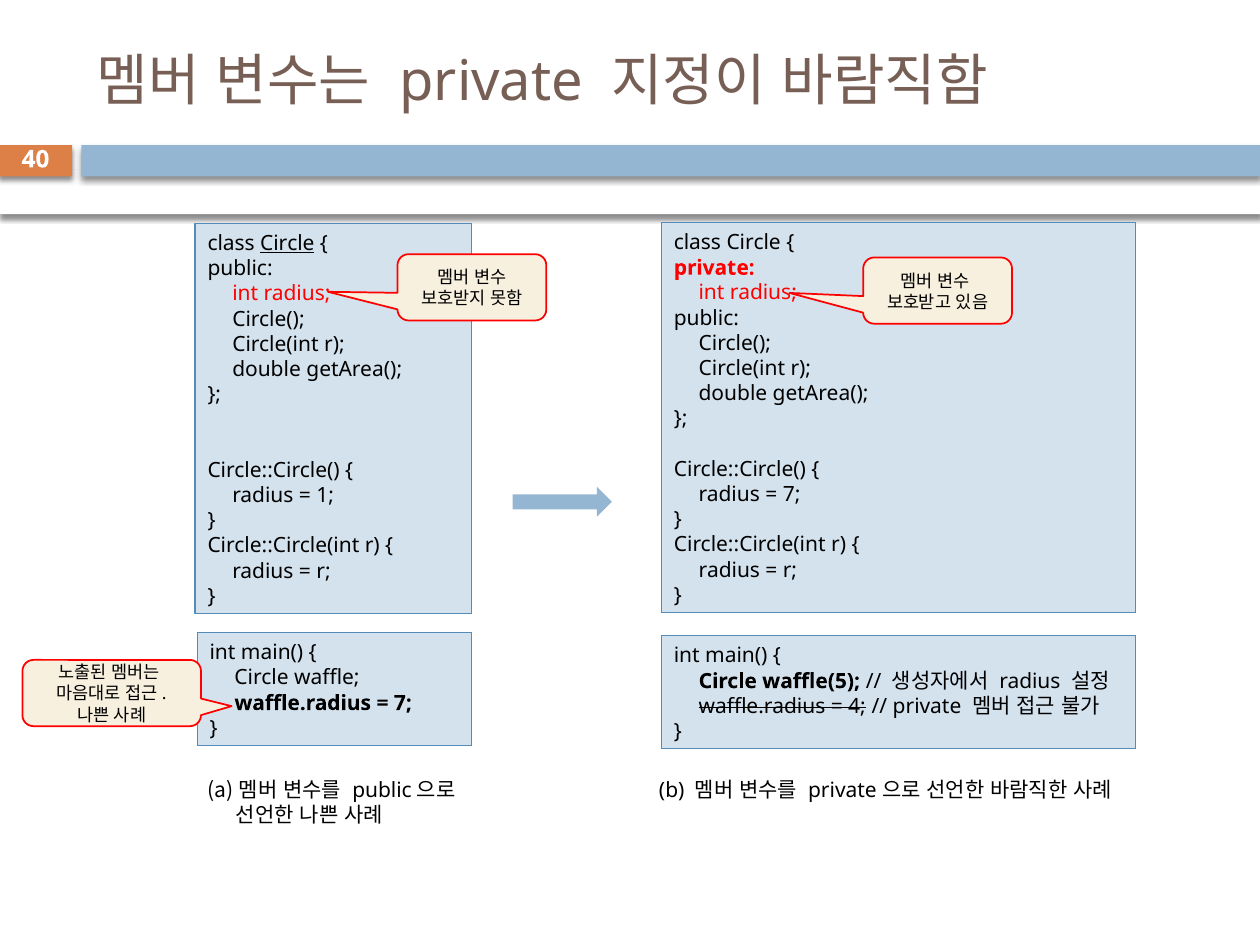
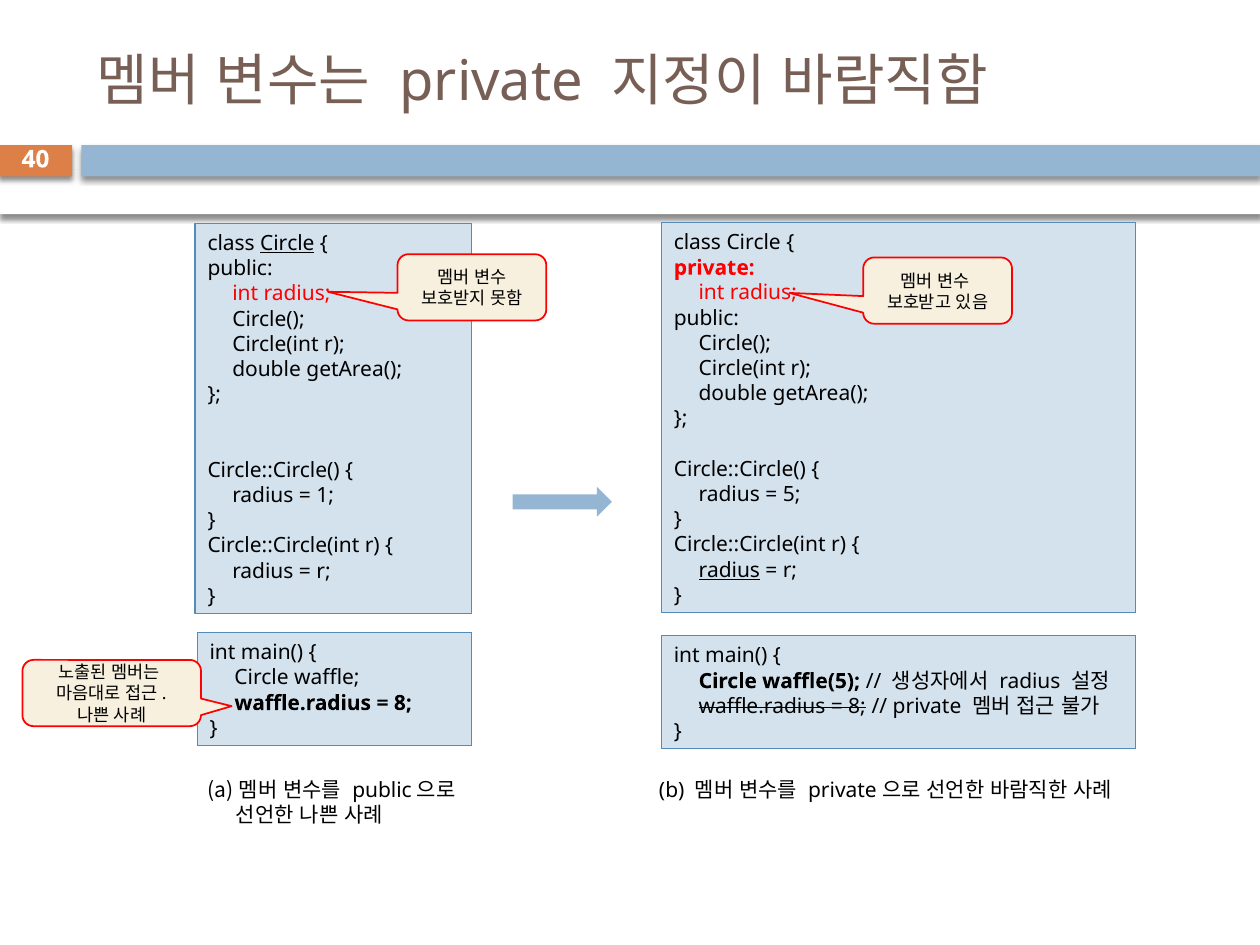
7: 7 -> 5 (792, 495)
radius underline: none -> present (729, 570)
7: 7 -> 8 (403, 703)
4: 4 -> 8 (857, 706)
